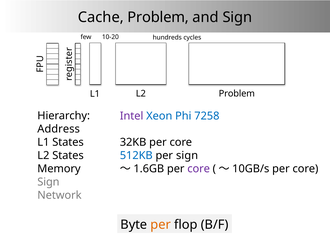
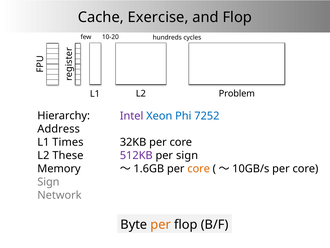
Cache Problem: Problem -> Exercise (158, 17)
and Sign: Sign -> Flop (237, 17)
7258: 7258 -> 7252 (207, 116)
L1 States: States -> Times (68, 142)
L2 States: States -> These (68, 155)
512KB colour: blue -> purple (136, 155)
core colour: purple -> orange (199, 168)
